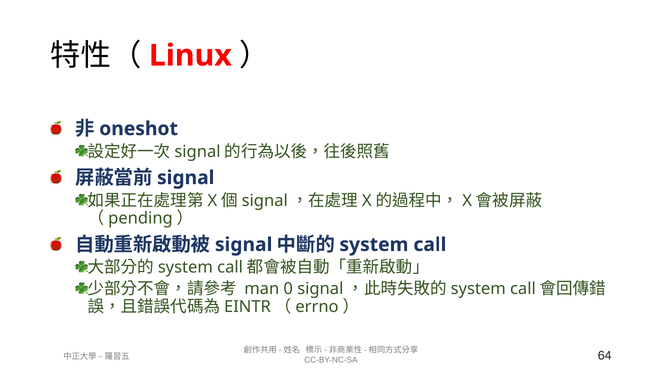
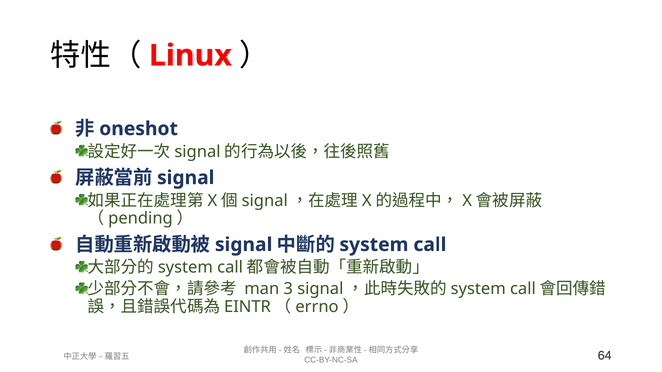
0: 0 -> 3 (288, 289)
